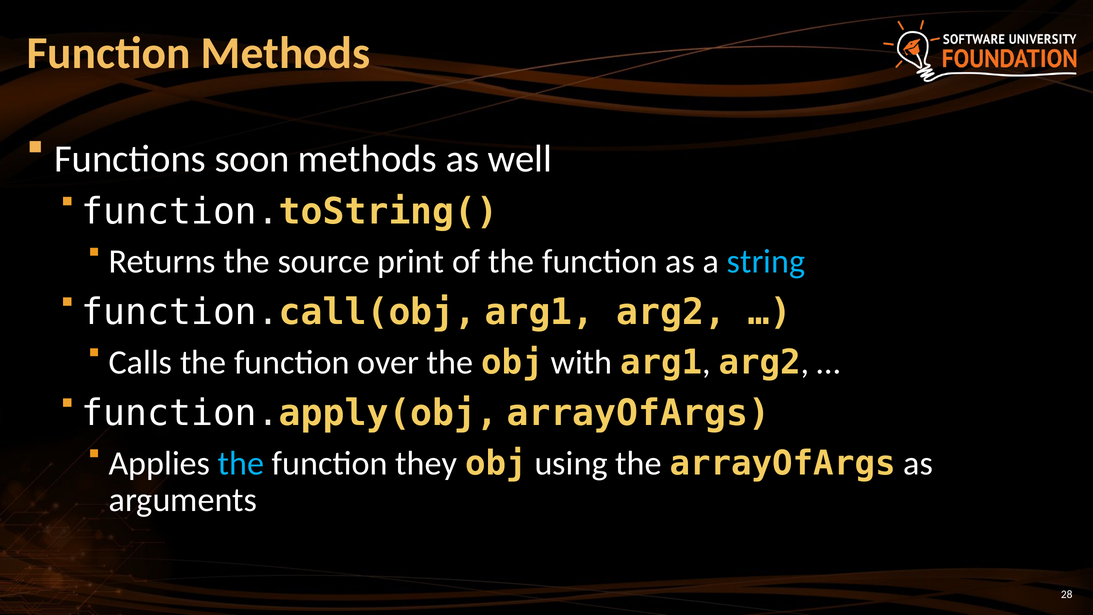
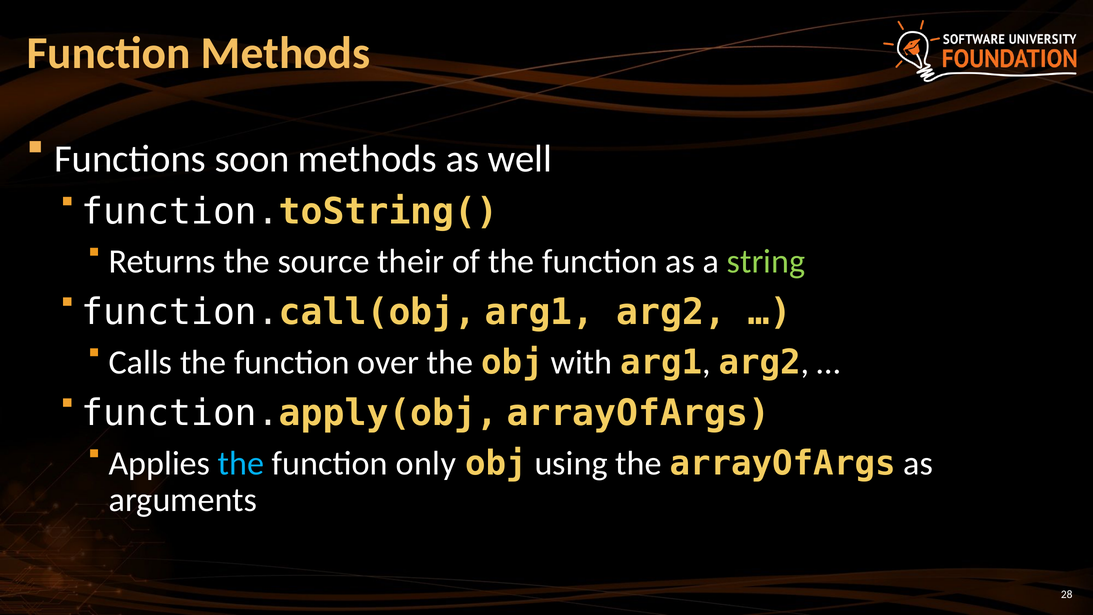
print: print -> their (411, 262)
string colour: light blue -> light green (766, 262)
they: they -> only (426, 463)
